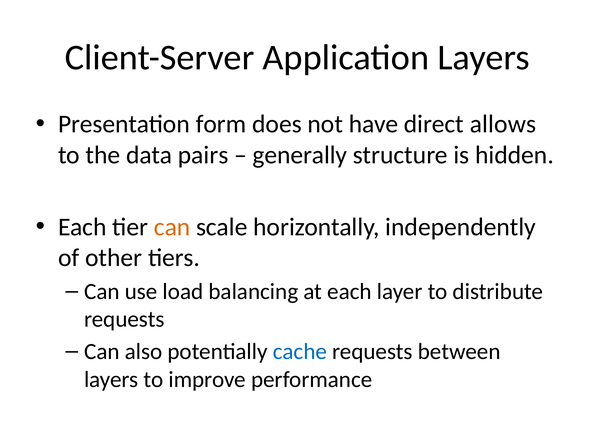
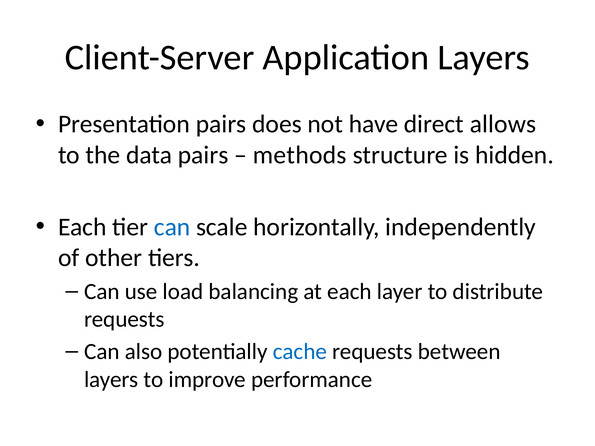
Presentation form: form -> pairs (221, 124)
generally: generally -> methods (300, 155)
can colour: orange -> blue (172, 227)
